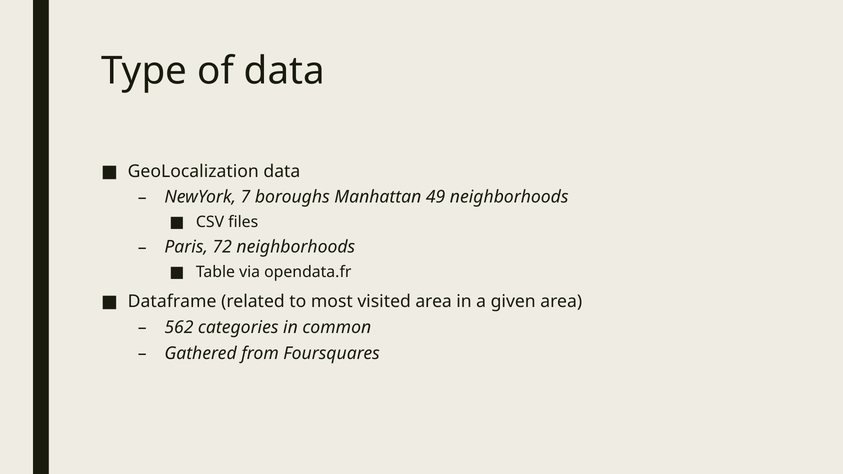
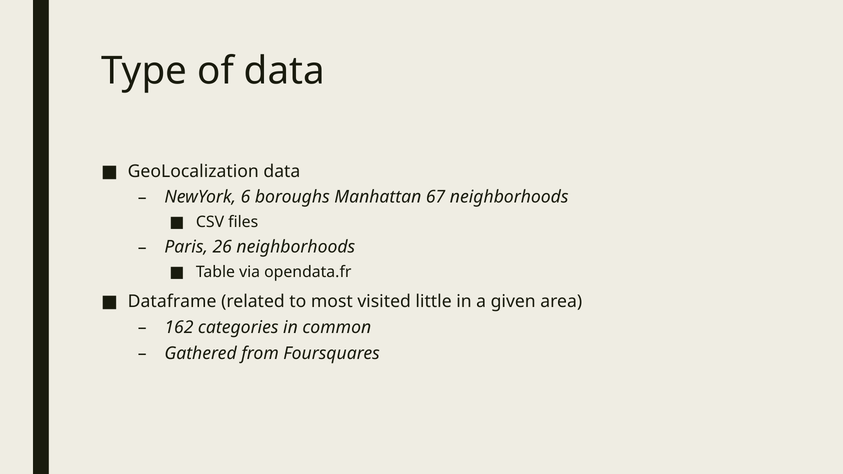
7: 7 -> 6 (245, 197)
49: 49 -> 67 (436, 197)
72: 72 -> 26 (222, 247)
visited area: area -> little (434, 302)
562: 562 -> 162 (179, 327)
